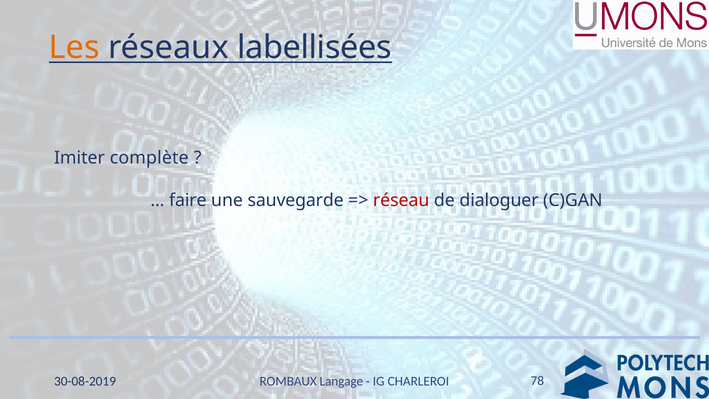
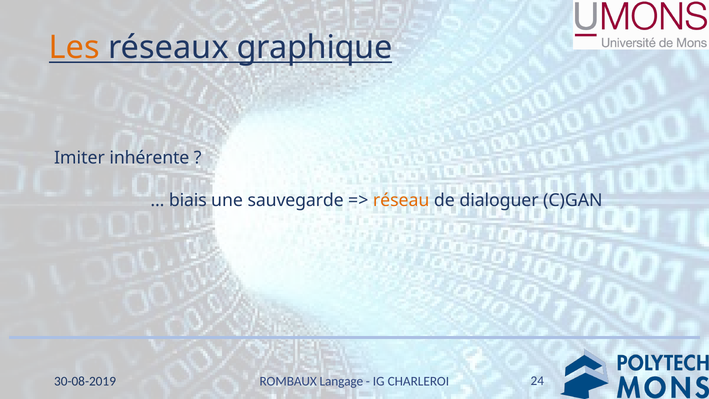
labellisées: labellisées -> graphique (315, 48)
complète: complète -> inhérente (149, 158)
faire: faire -> biais (188, 200)
réseau colour: red -> orange (401, 200)
78: 78 -> 24 (537, 381)
